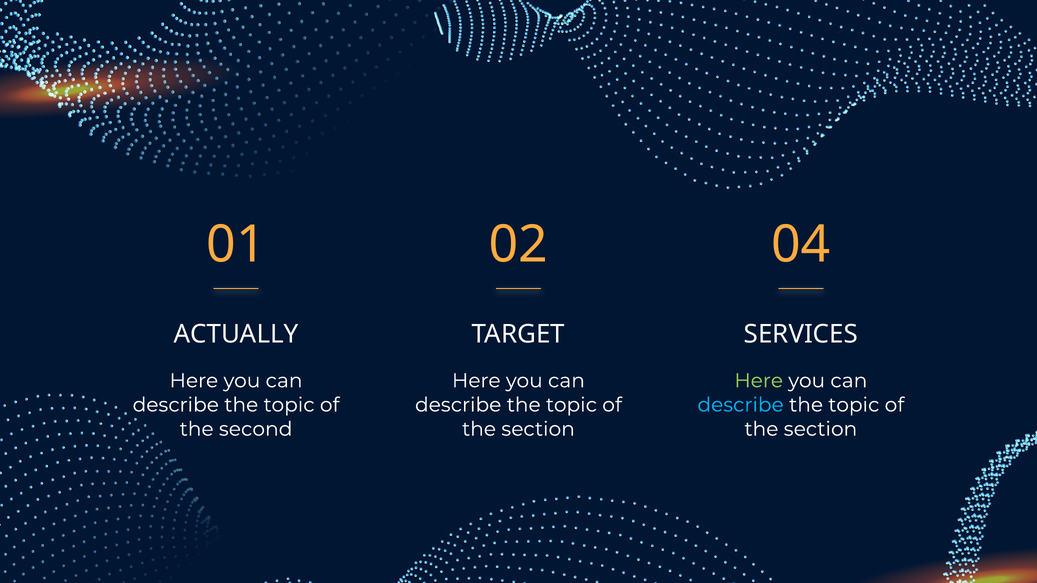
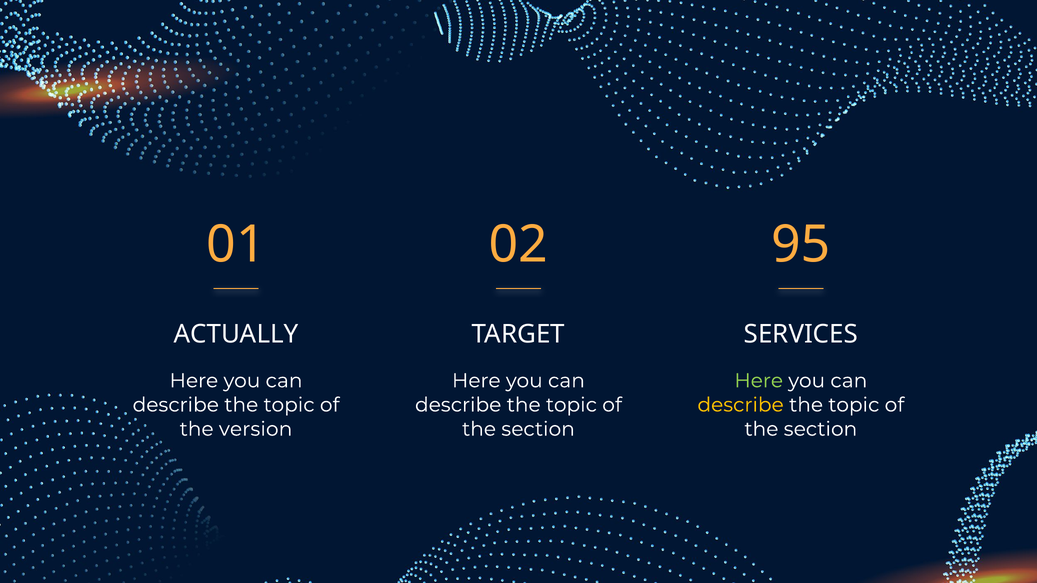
04: 04 -> 95 (801, 245)
describe colour: light blue -> yellow (741, 405)
second: second -> version (256, 429)
